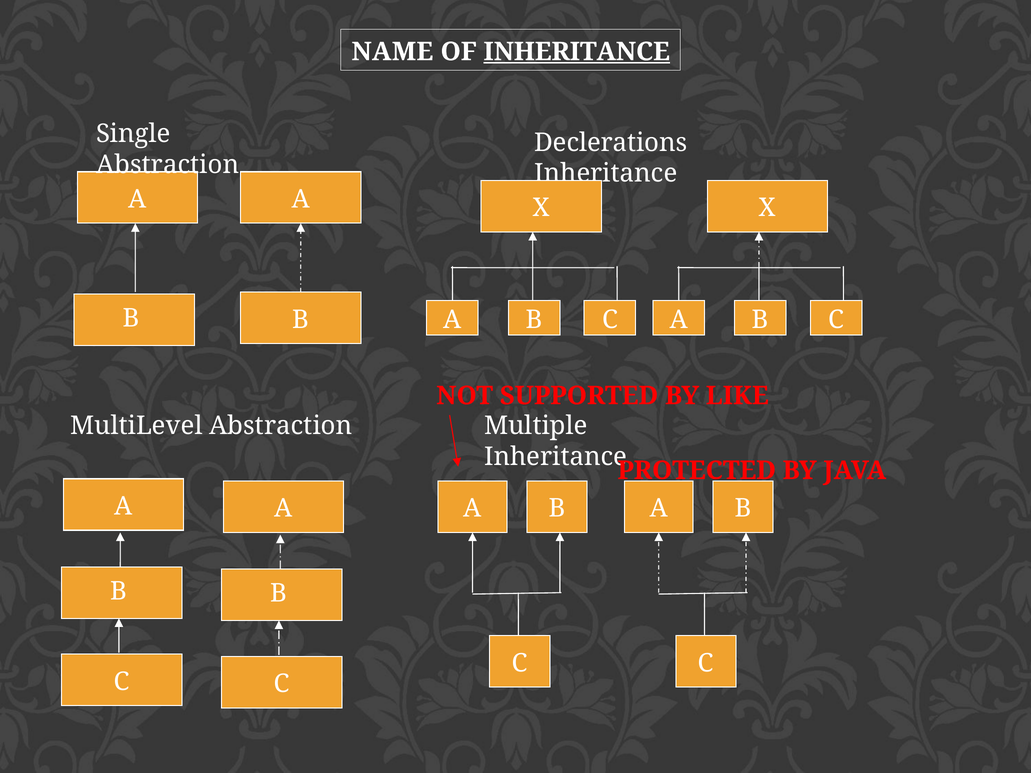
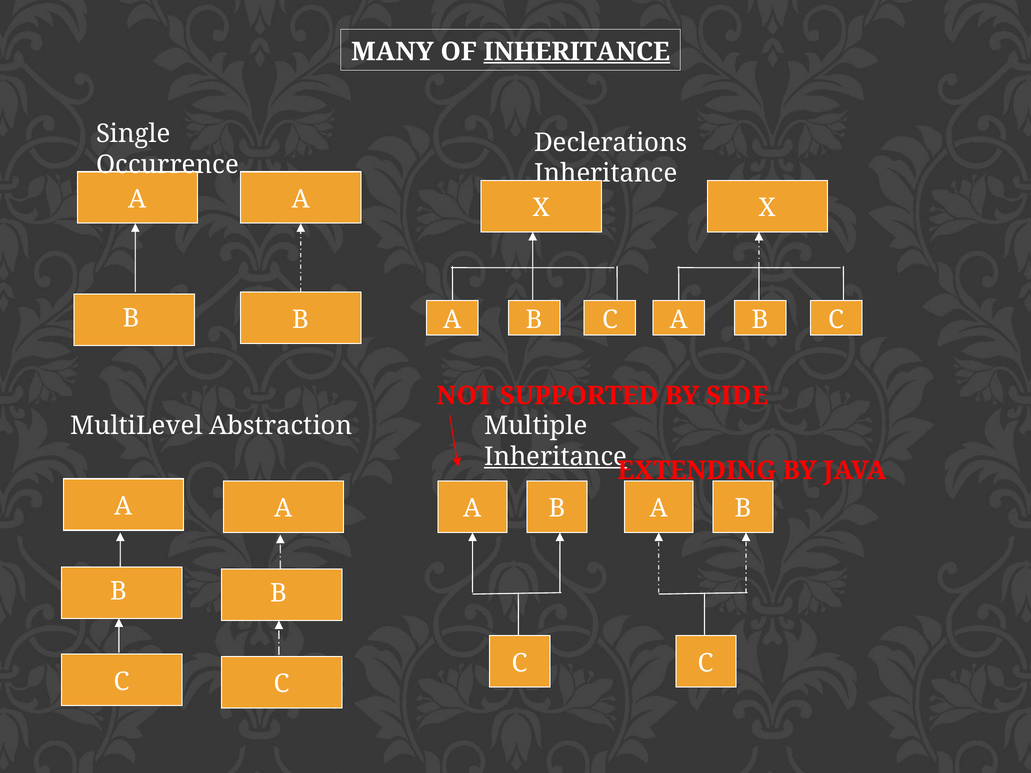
NAME: NAME -> MANY (392, 52)
Abstraction: Abstraction -> Occurrence (168, 165)
LIKE: LIKE -> SIDE (737, 396)
Inheritance underline: none -> present (556, 457)
PROTECTED: PROTECTED -> EXTENDING (697, 471)
